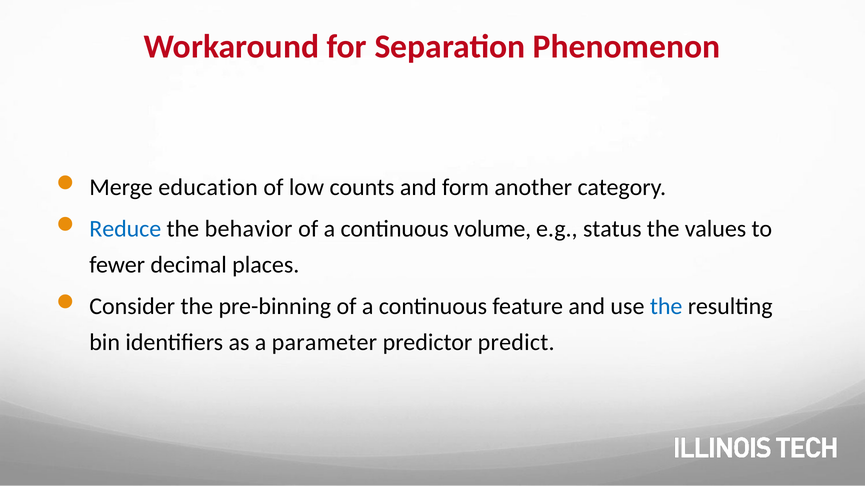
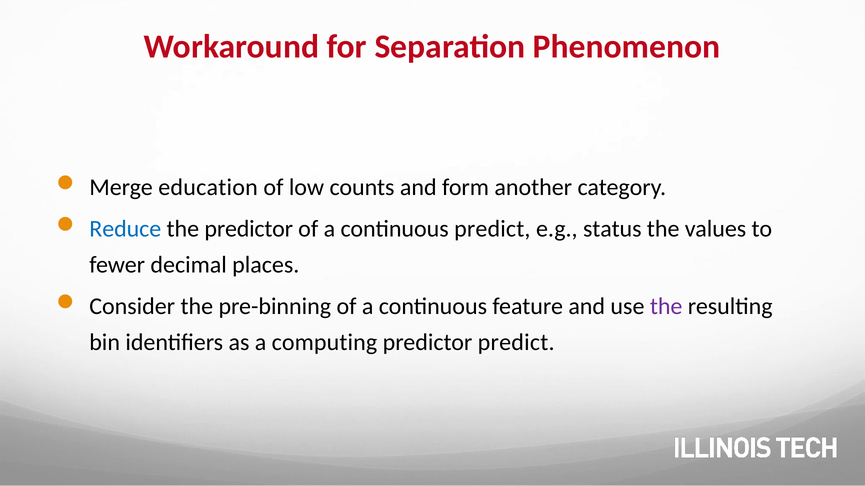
the behavior: behavior -> predictor (249, 229)
continuous volume: volume -> predict (492, 229)
the colour: blue -> purple (666, 307)
parameter: parameter -> computing (324, 343)
